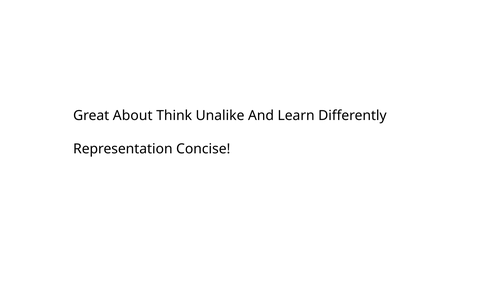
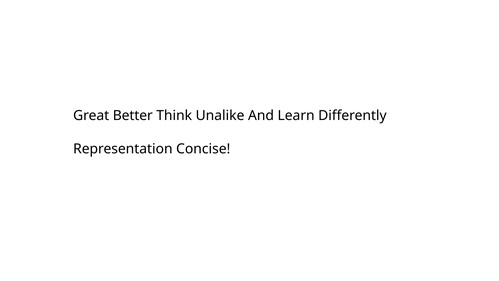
About: About -> Better (133, 116)
